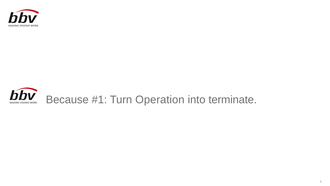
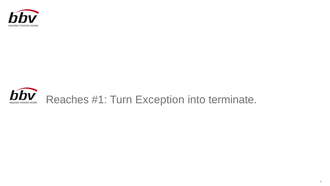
Because: Because -> Reaches (67, 99)
Operation: Operation -> Exception (160, 99)
